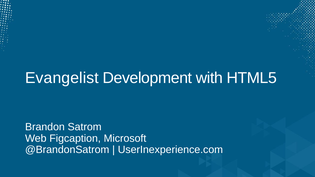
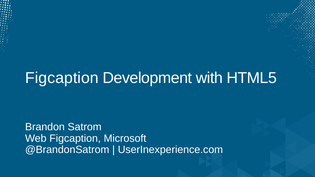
Evangelist: Evangelist -> Figcaption (62, 78)
